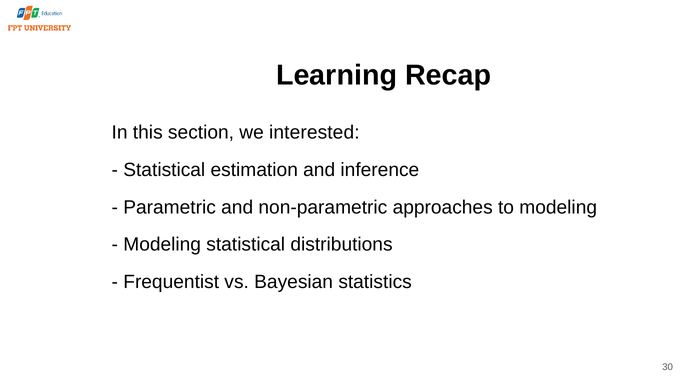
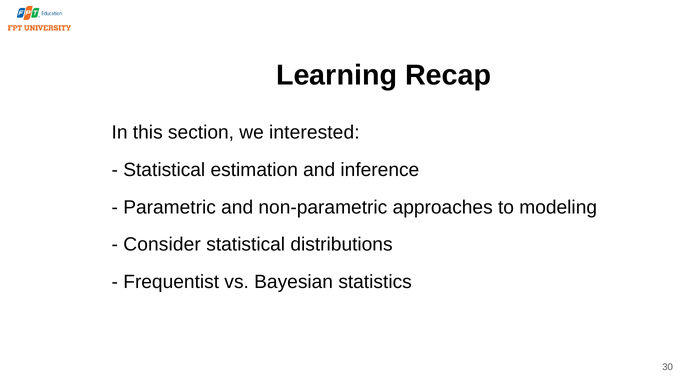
Modeling: Modeling -> Consider (162, 244)
